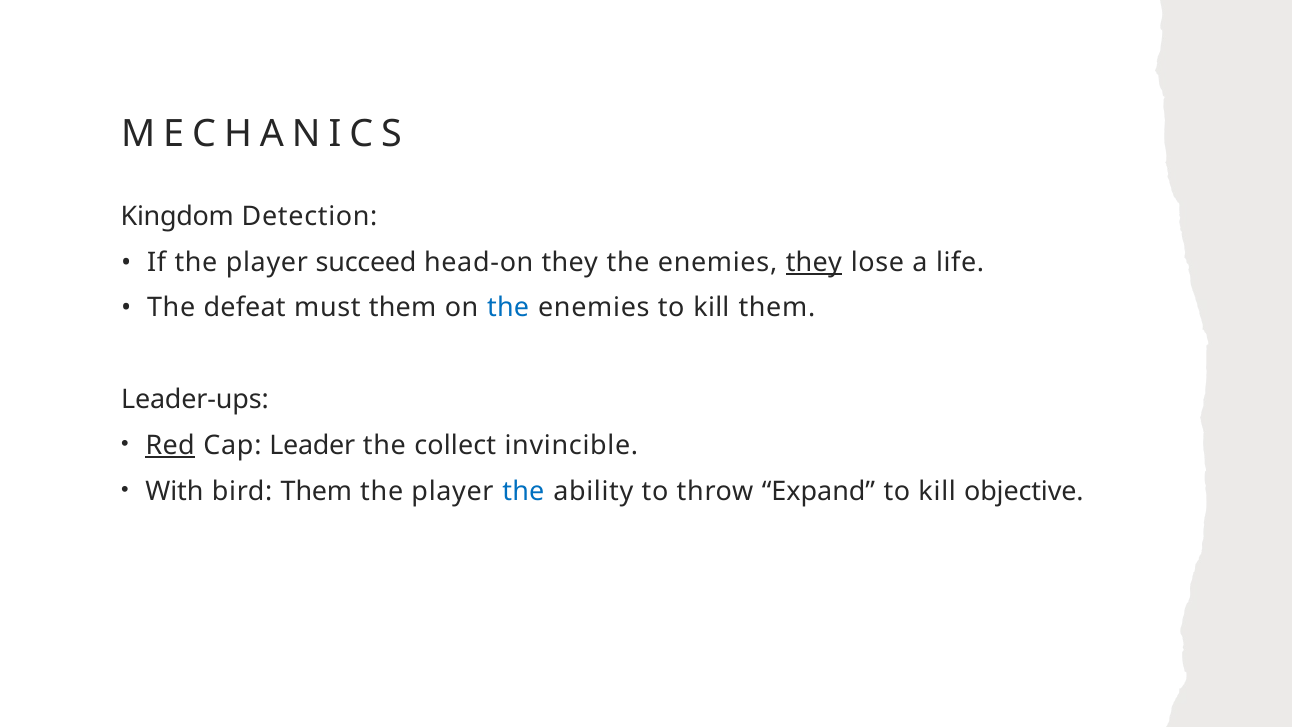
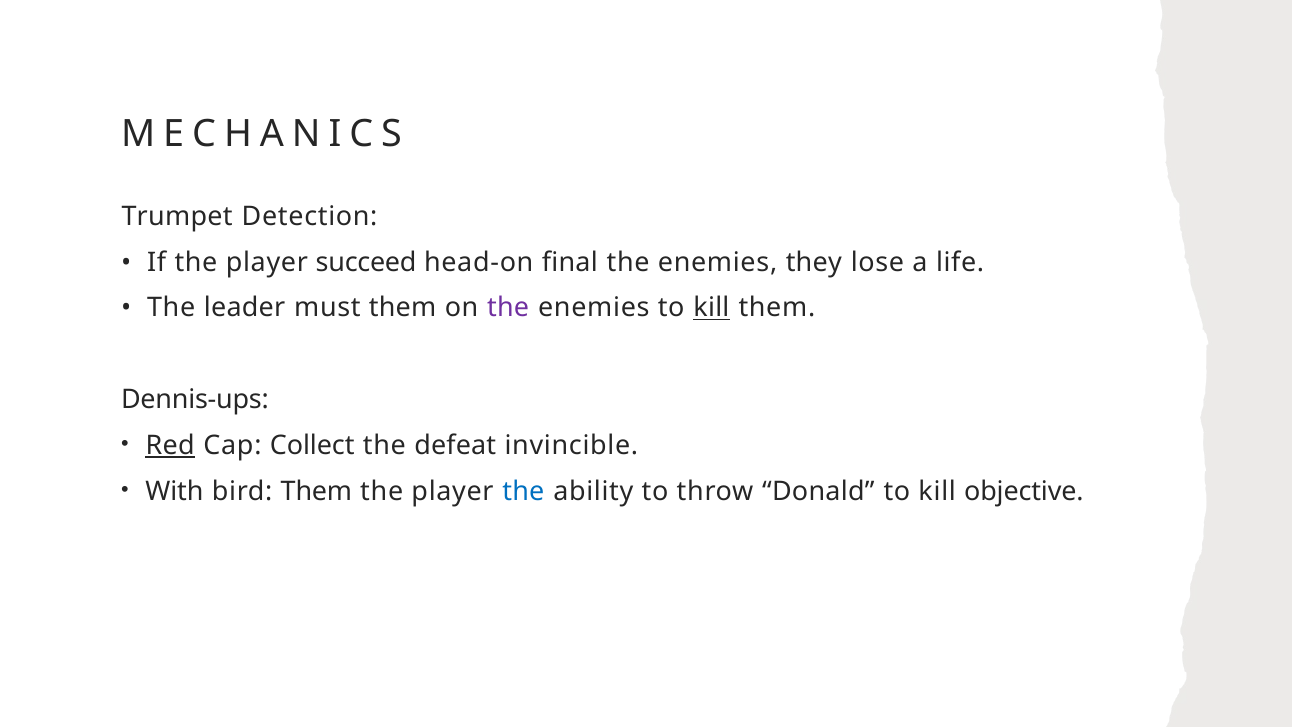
Kingdom: Kingdom -> Trumpet (177, 216)
head-on they: they -> final (570, 262)
they underline: present -> none (814, 262)
defeat: defeat -> leader (245, 308)
the colour: blue -> purple (508, 308)
kill underline: none -> present (711, 308)
Leader-ups: Leader-ups -> Dennis-ups (195, 399)
Leader: Leader -> Collect (312, 445)
collect: collect -> defeat (455, 445)
Expand: Expand -> Donald (818, 491)
